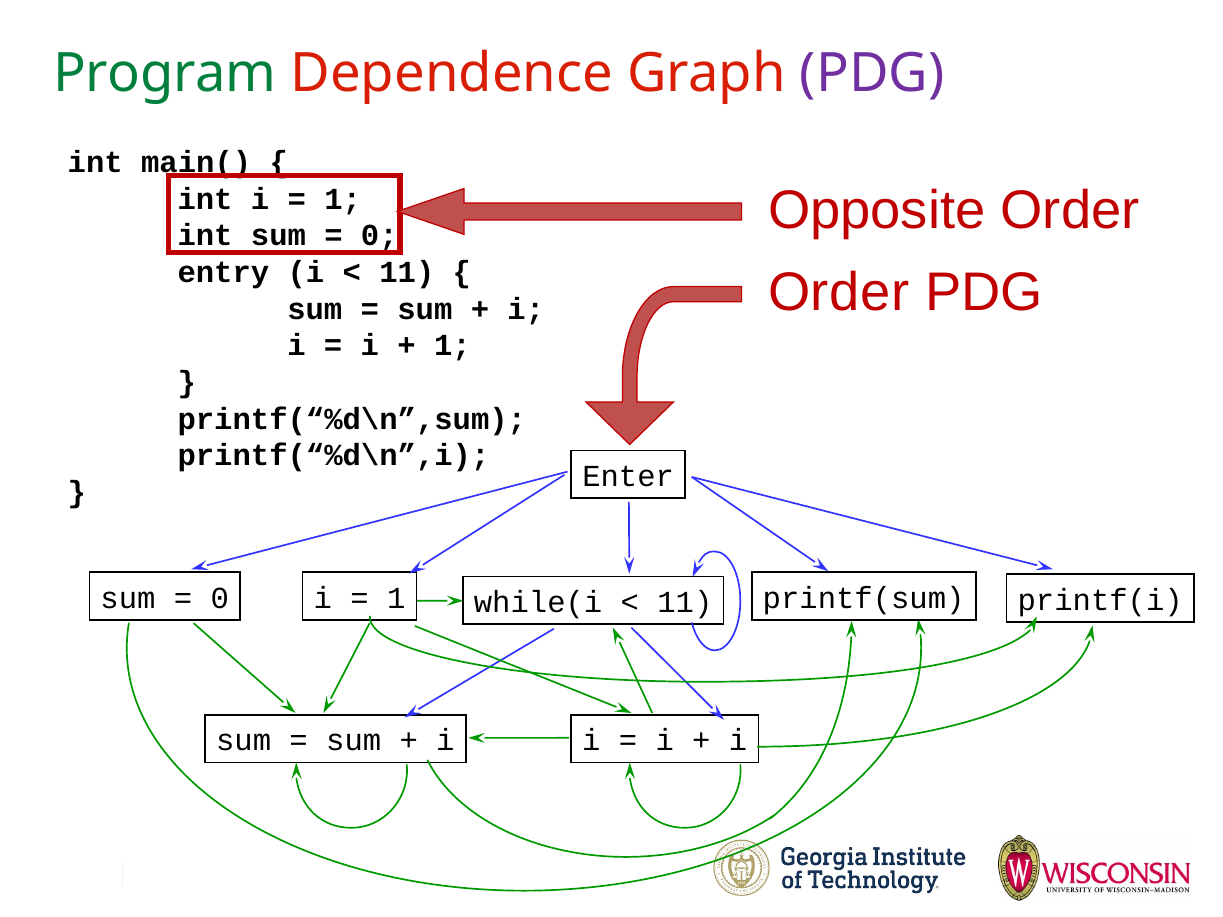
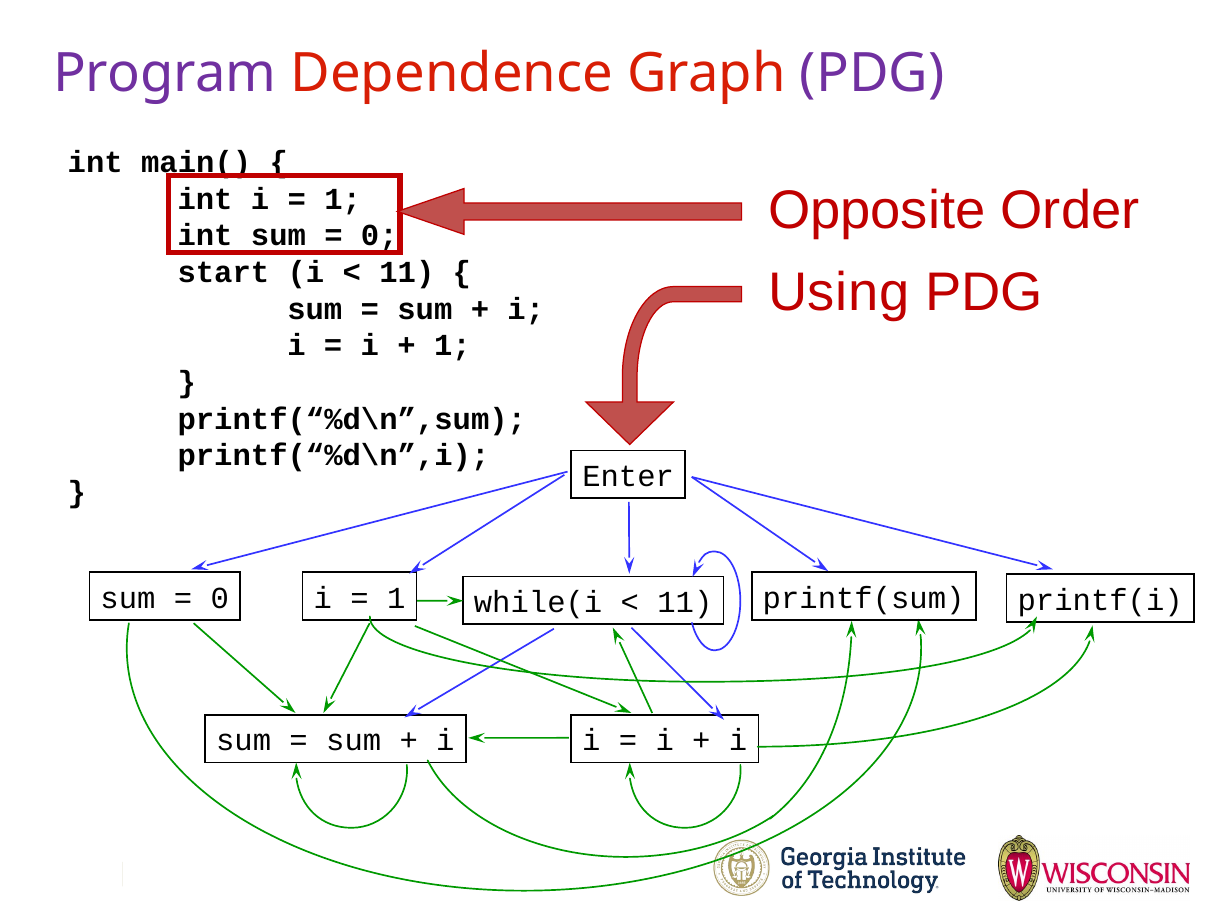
Program colour: green -> purple (165, 73)
entry: entry -> start (223, 273)
Order: Order -> Using (839, 293)
